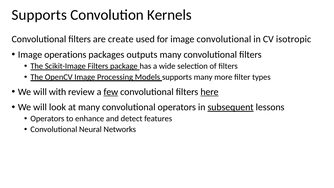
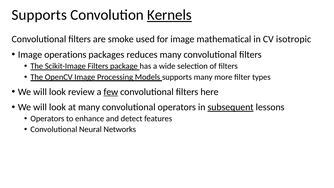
Kernels underline: none -> present (169, 15)
create: create -> smoke (121, 39)
image convolutional: convolutional -> mathematical (224, 39)
outputs: outputs -> reduces (142, 55)
with: with -> look (57, 92)
here underline: present -> none (209, 92)
